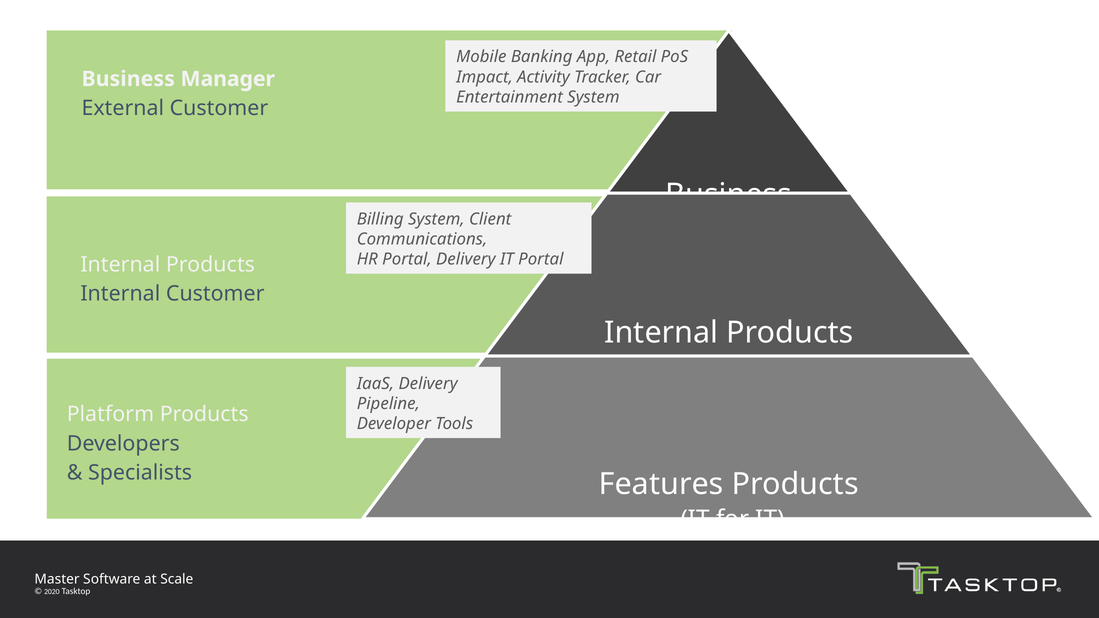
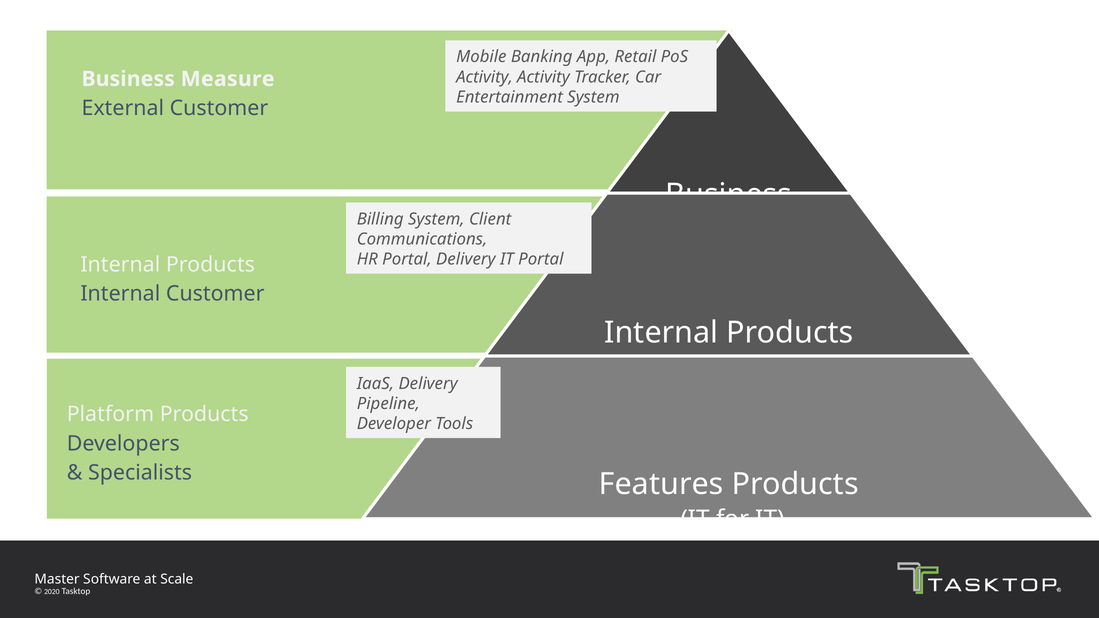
Impact: Impact -> Activity (485, 77)
Manager: Manager -> Measure (228, 79)
